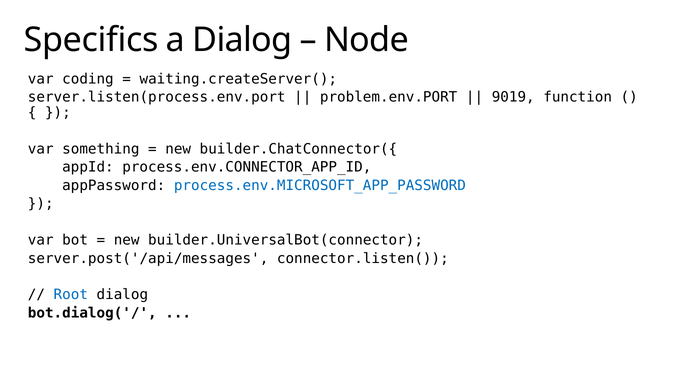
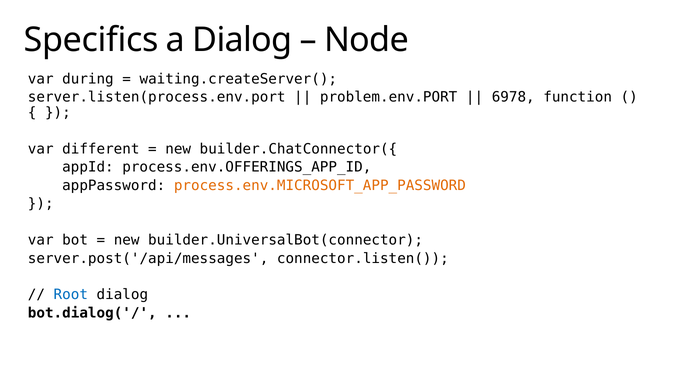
coding: coding -> during (88, 79)
9019: 9019 -> 6978 (513, 97)
something: something -> different (101, 149)
process.env.CONNECTOR_APP_ID: process.env.CONNECTOR_APP_ID -> process.env.OFFERINGS_APP_ID (247, 167)
process.env.MICROSOFT_APP_PASSWORD colour: blue -> orange (320, 185)
